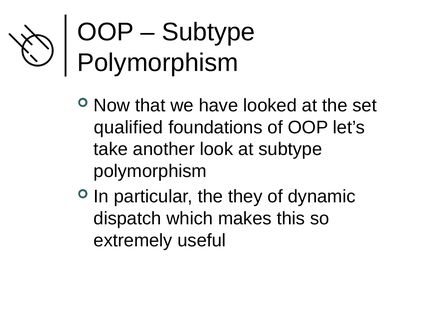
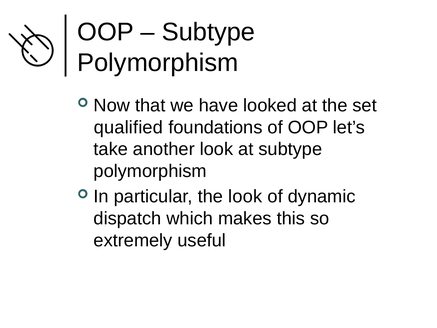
the they: they -> look (245, 196)
